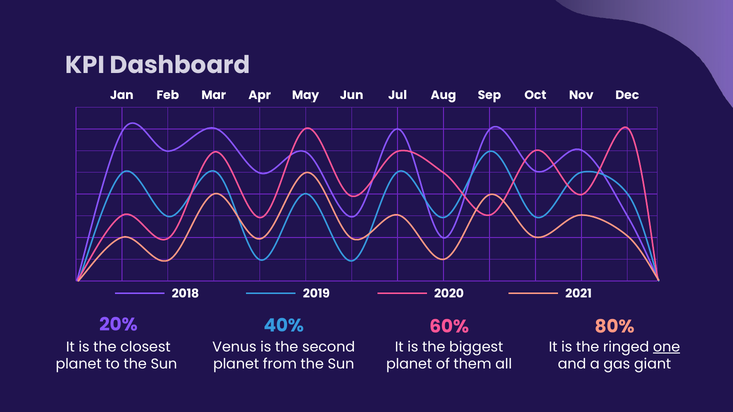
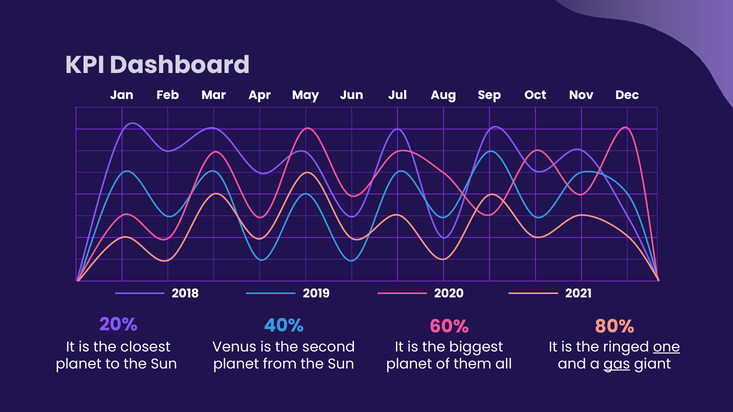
gas underline: none -> present (617, 364)
